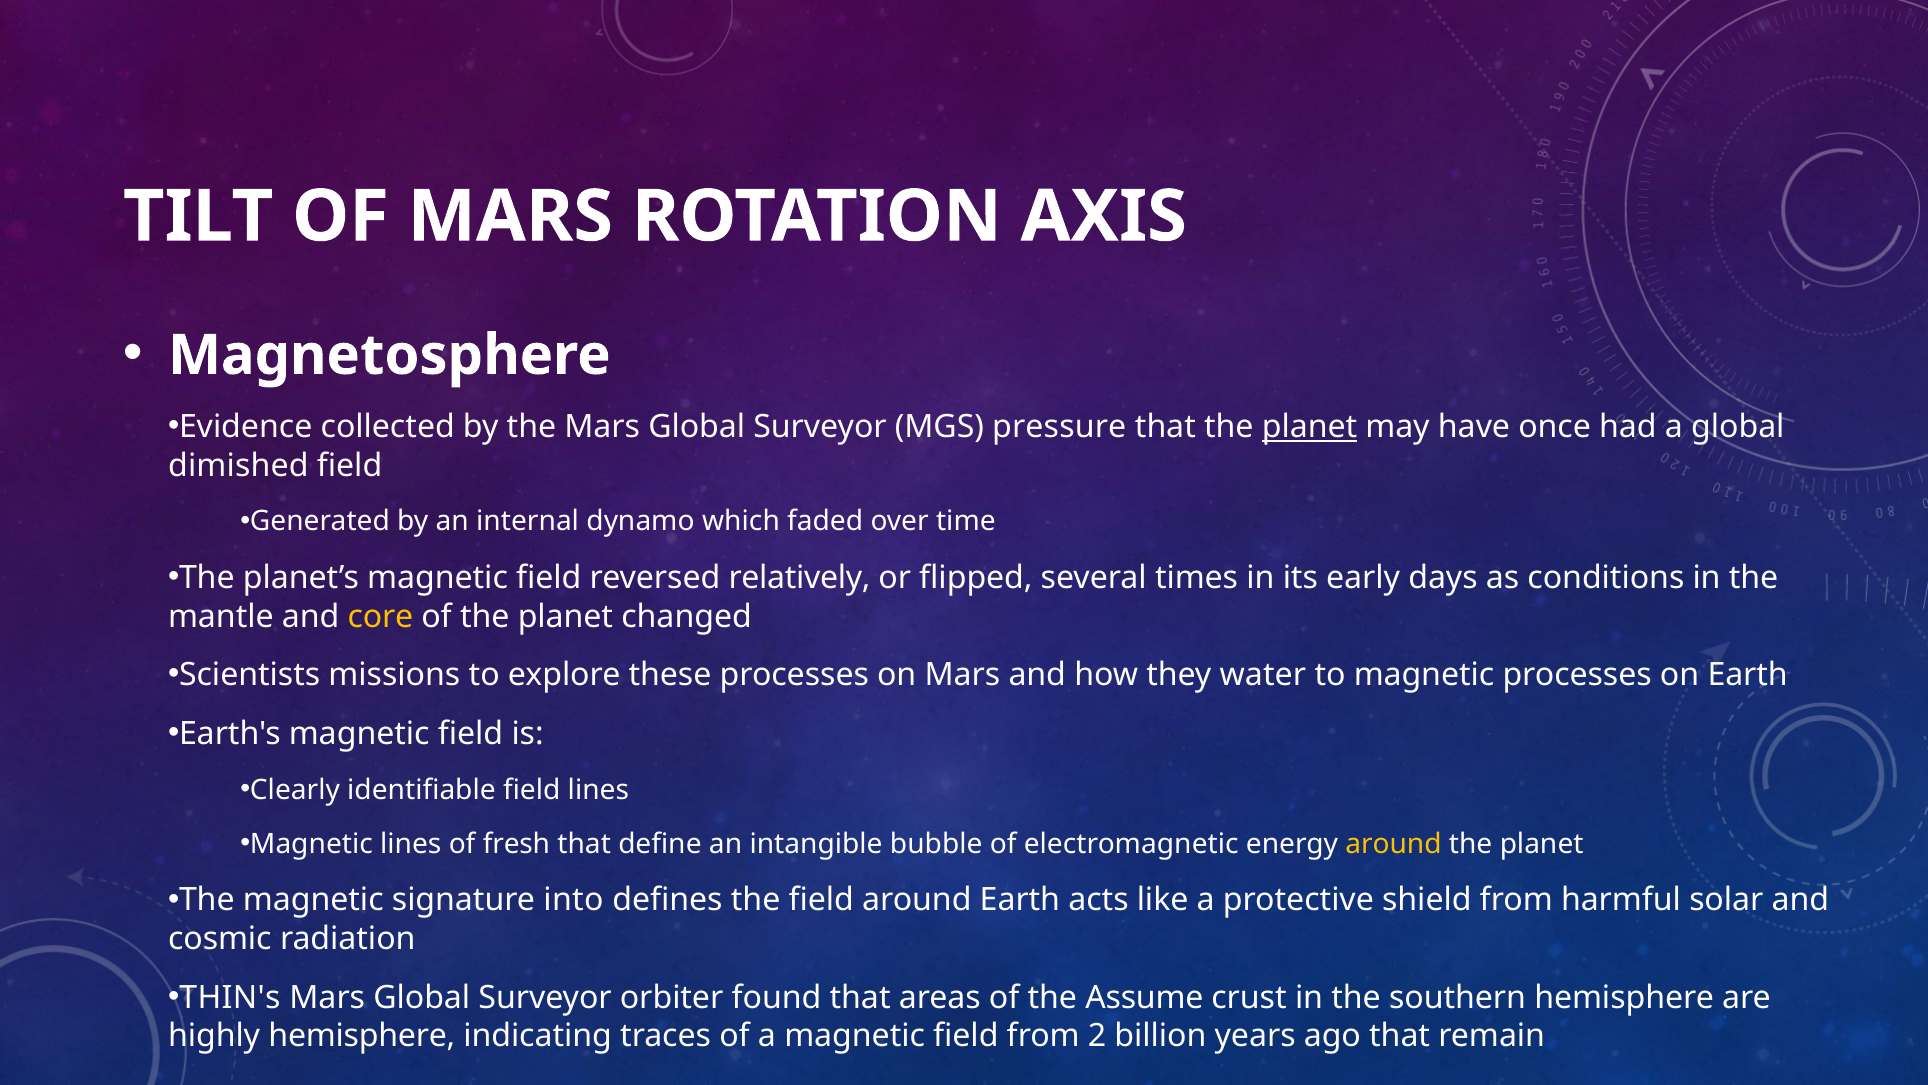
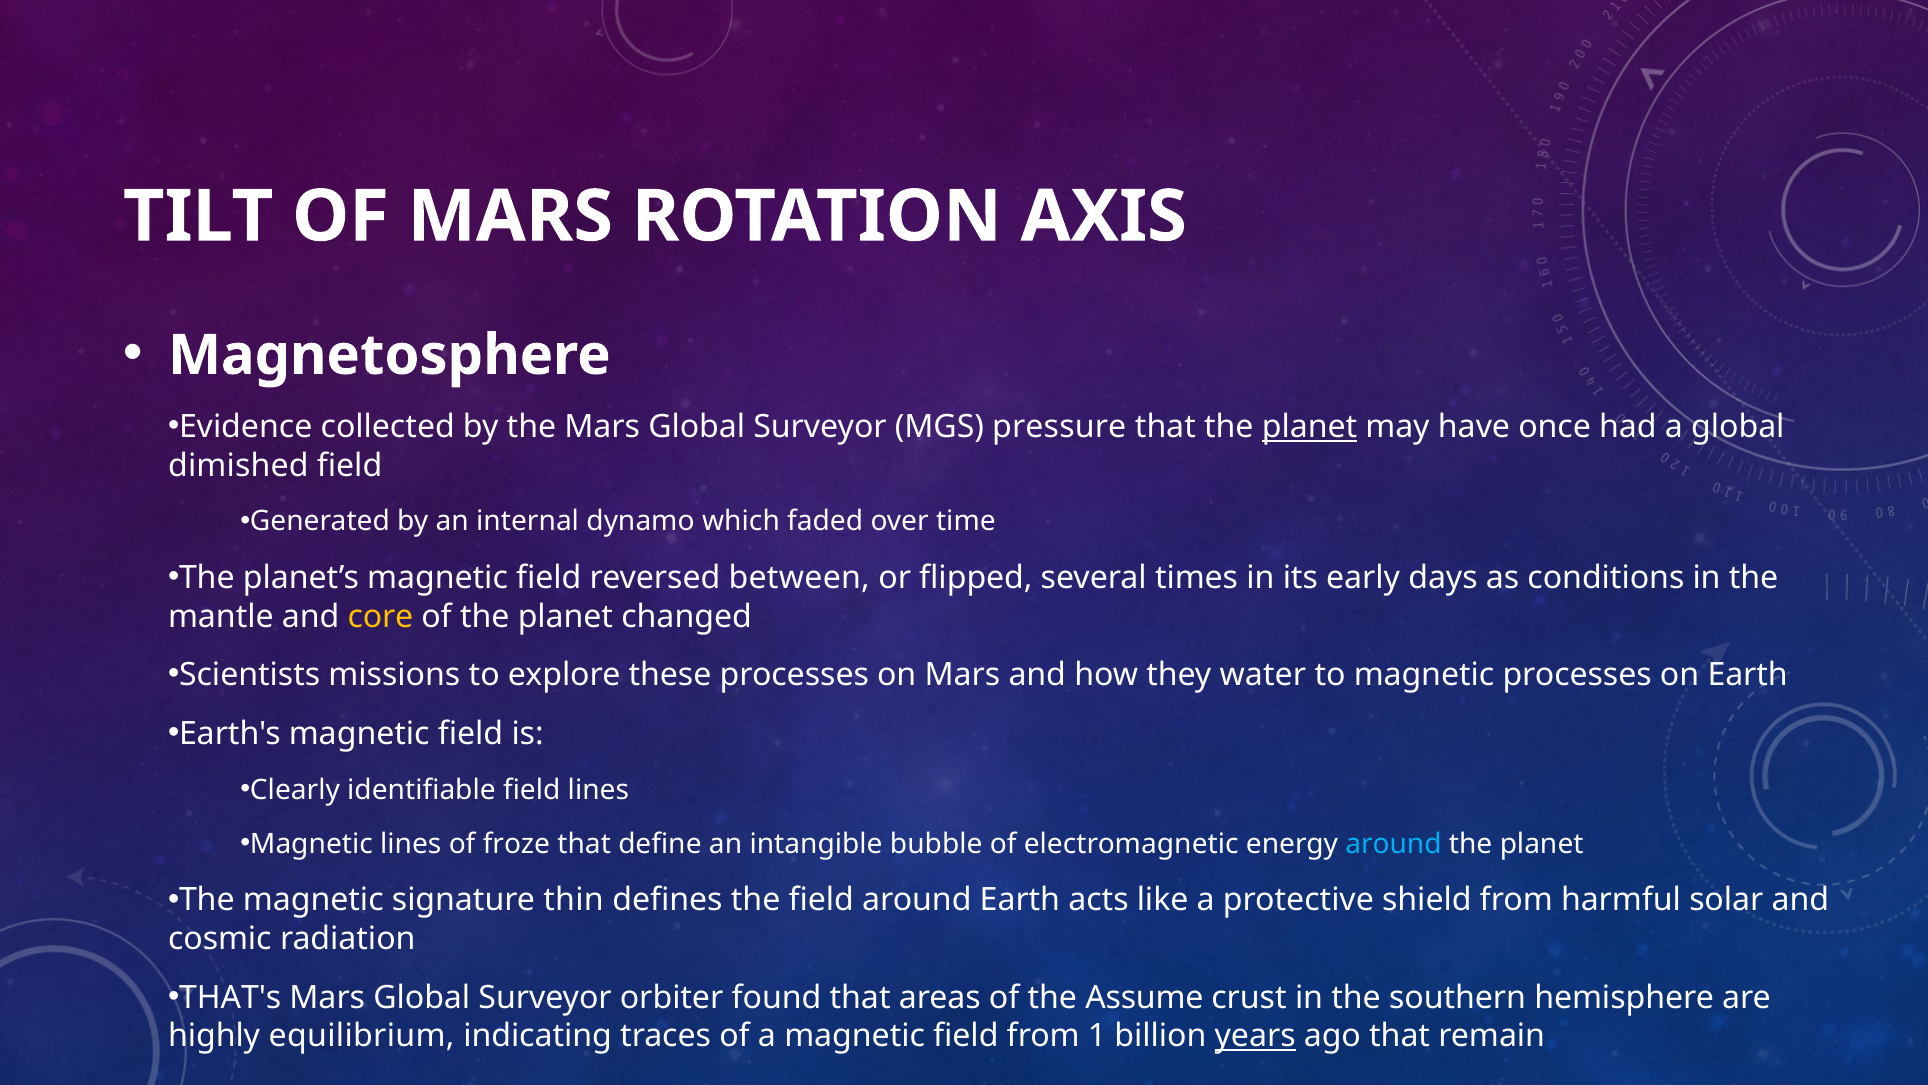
relatively: relatively -> between (799, 578)
fresh: fresh -> froze (516, 843)
around colour: yellow -> light blue (1393, 843)
into: into -> thin (574, 900)
THIN's: THIN's -> THAT's (230, 997)
highly hemisphere: hemisphere -> equilibrium (362, 1036)
2: 2 -> 1 (1097, 1036)
years underline: none -> present (1255, 1036)
